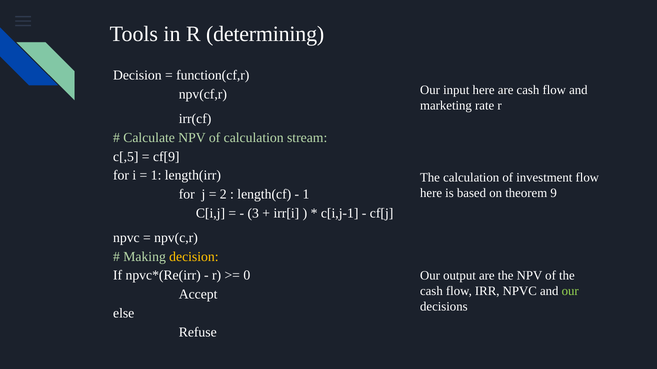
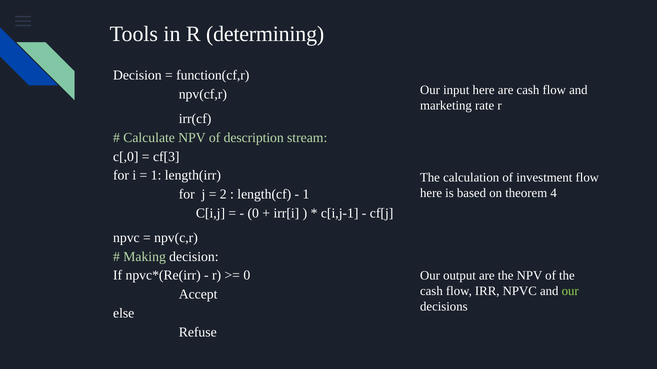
of calculation: calculation -> description (254, 138)
c[,5: c[,5 -> c[,0 (126, 157)
cf[9: cf[9 -> cf[3 (166, 157)
9: 9 -> 4 (554, 193)
3: 3 -> 0 (253, 213)
decision colour: yellow -> white (194, 257)
